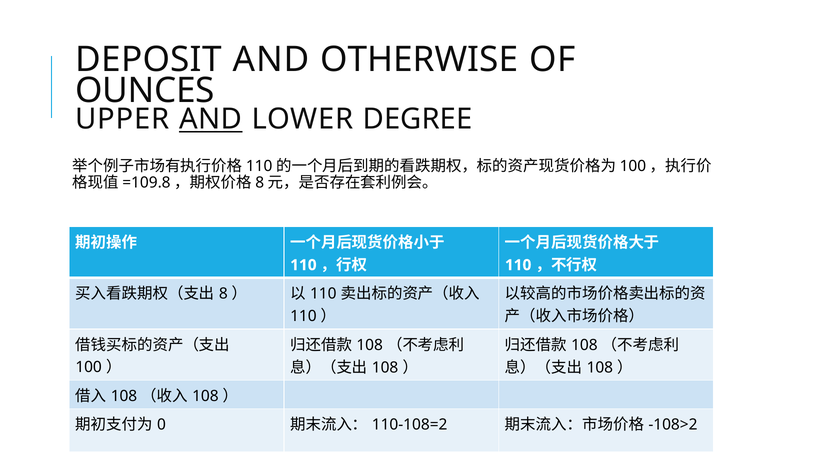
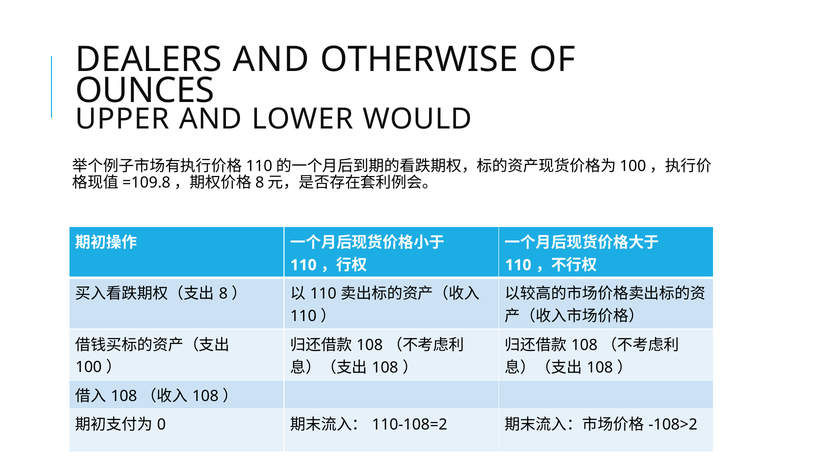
DEPOSIT: DEPOSIT -> DEALERS (149, 60)
AND underline: present -> none (210, 119)
DEGREE: DEGREE -> WOULD (417, 119)
